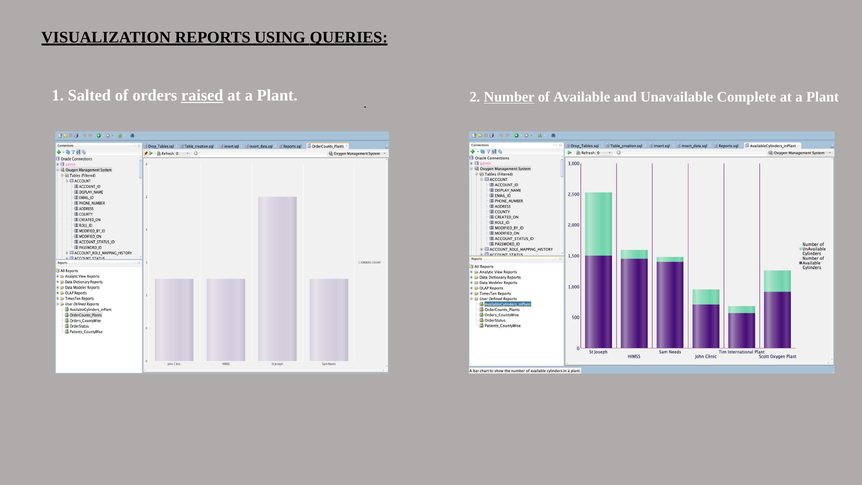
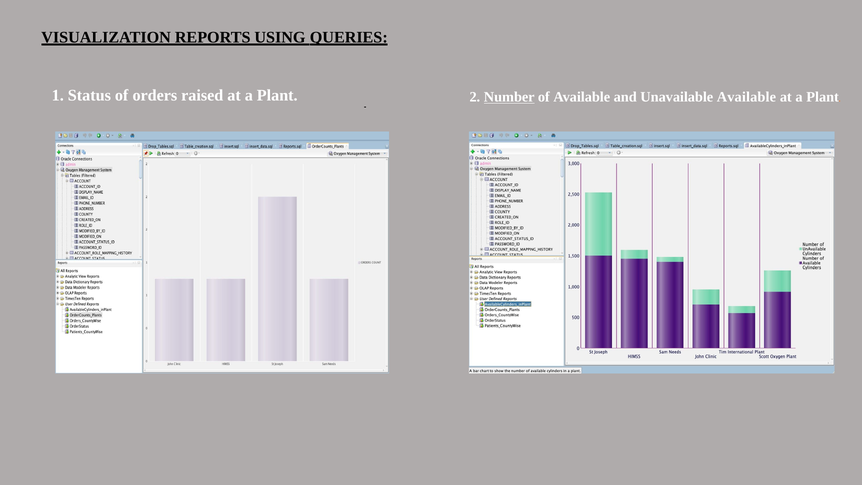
Salted: Salted -> Status (89, 96)
raised underline: present -> none (202, 96)
Unavailable Complete: Complete -> Available (746, 97)
